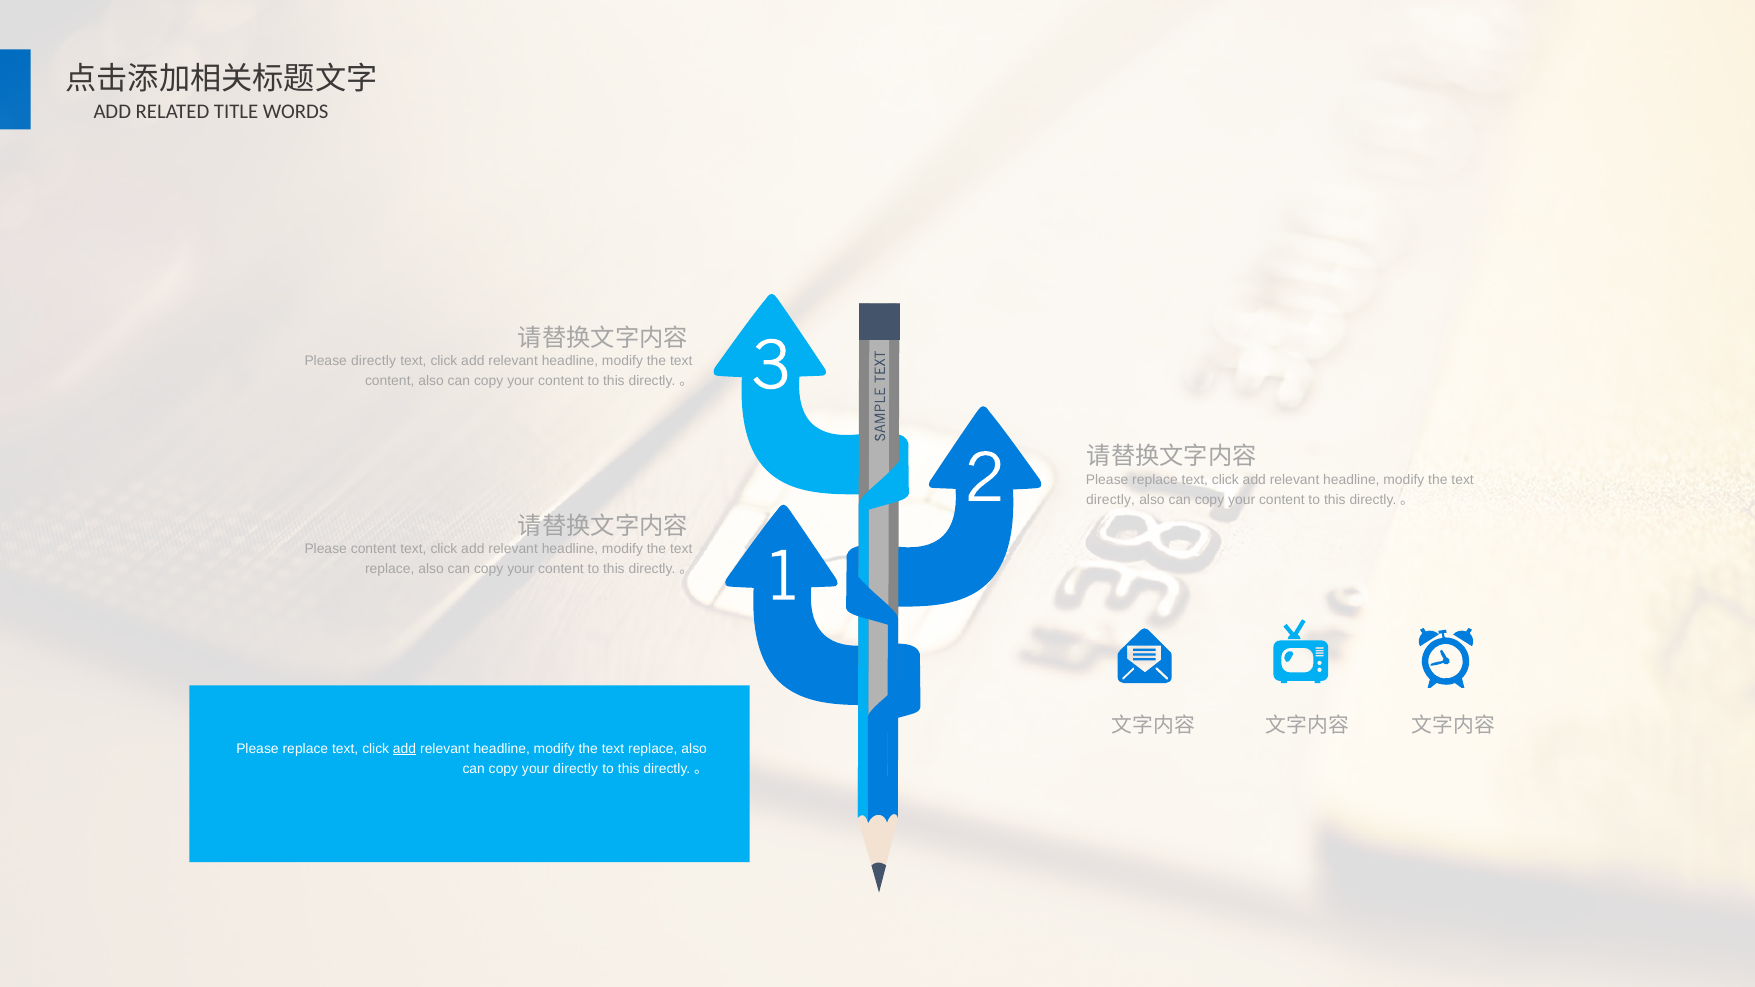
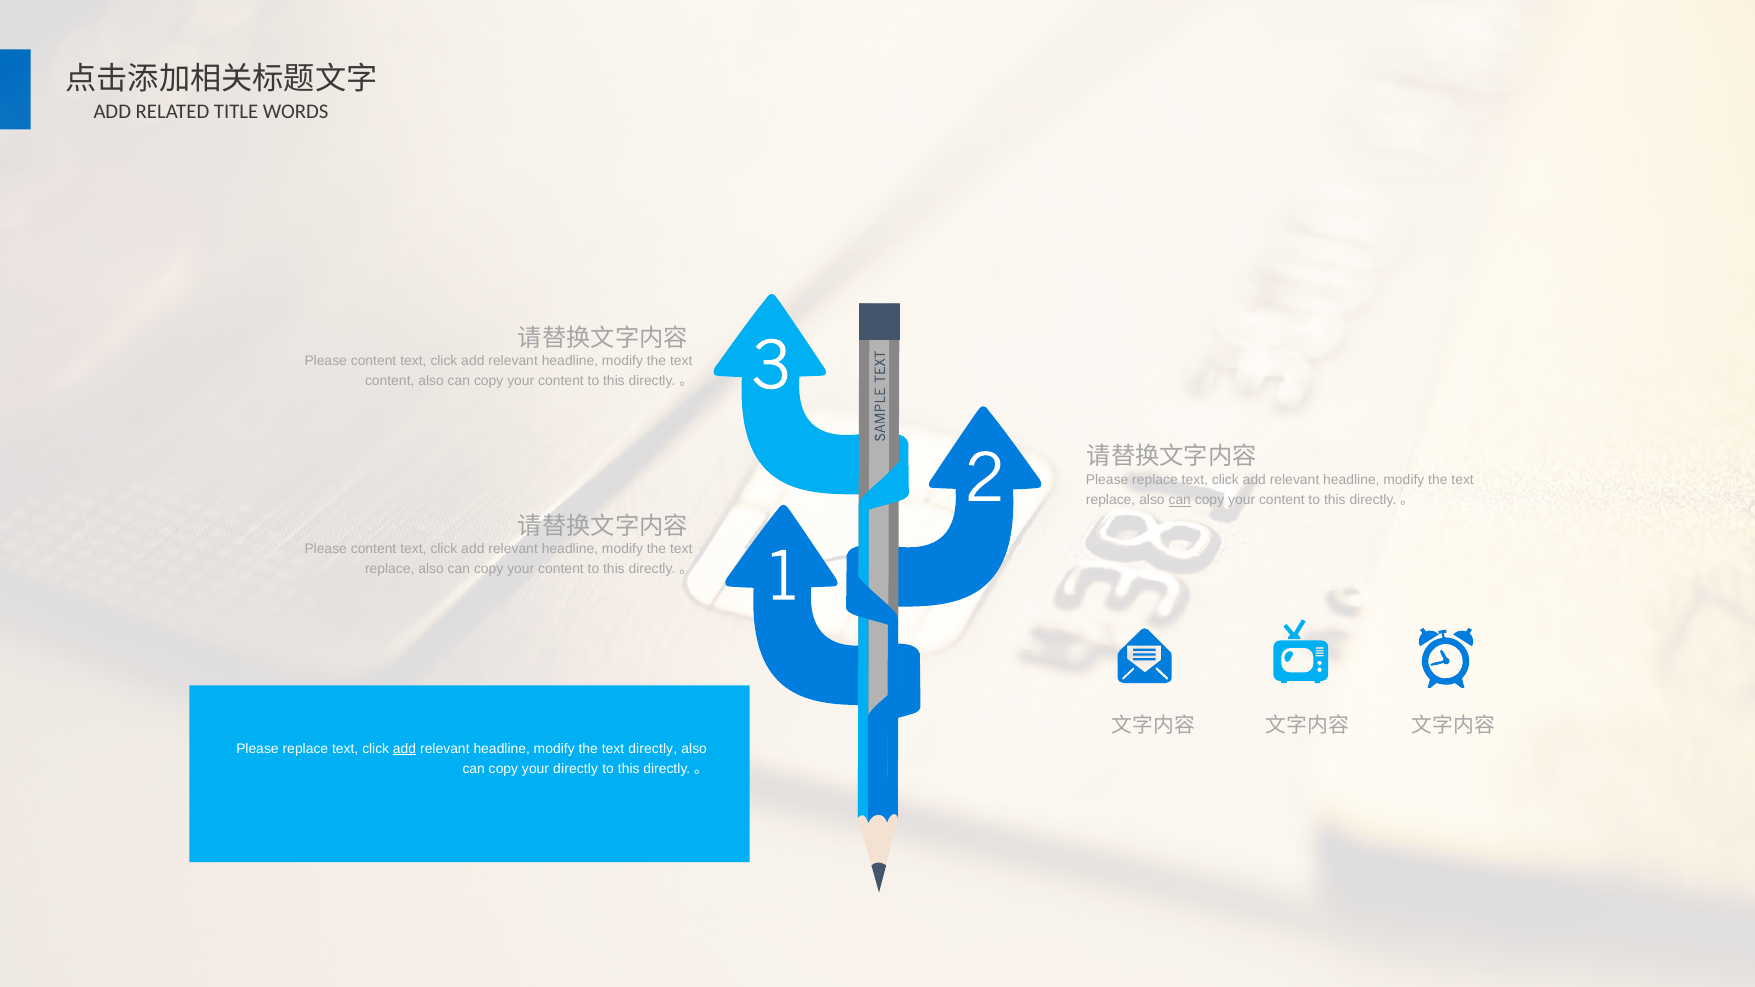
directly: directly -> content (374, 361)
directly: directly -> replace (1111, 500)
can underline: none -> present (1180, 500)
replace: replace -> directly (653, 749)
